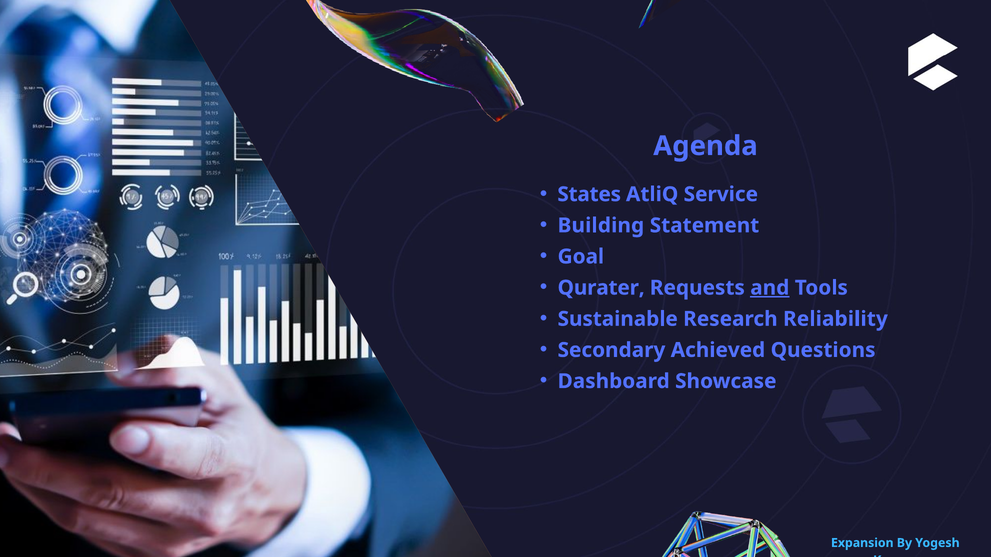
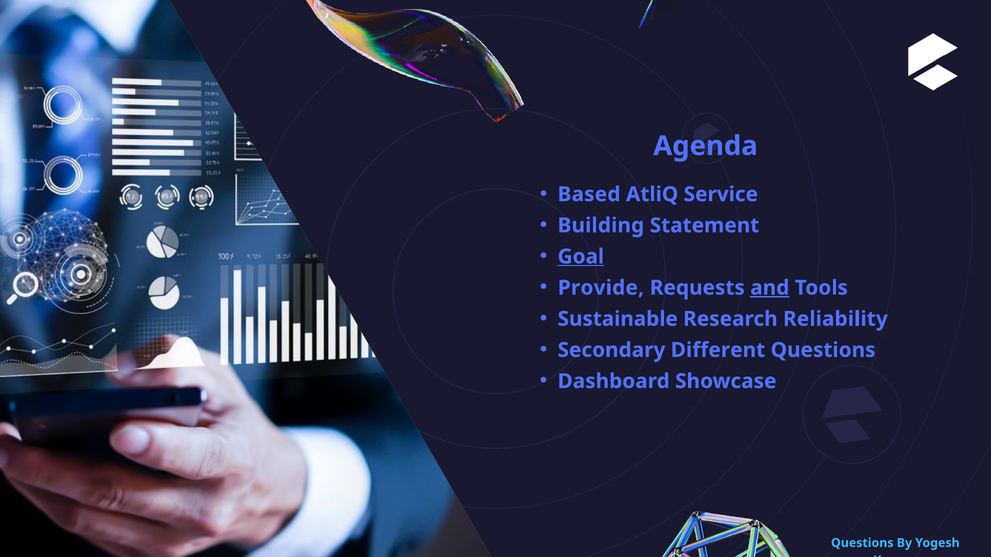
States: States -> Based (589, 194)
Goal underline: none -> present (581, 257)
Qurater: Qurater -> Provide (601, 288)
Achieved: Achieved -> Different (718, 350)
Expansion: Expansion -> Questions (862, 543)
